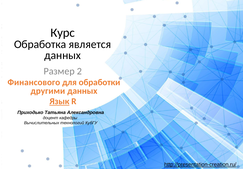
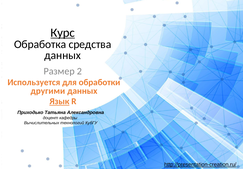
Курс underline: none -> present (63, 33)
является: является -> средства (90, 44)
Финансового: Финансового -> Используется (34, 82)
